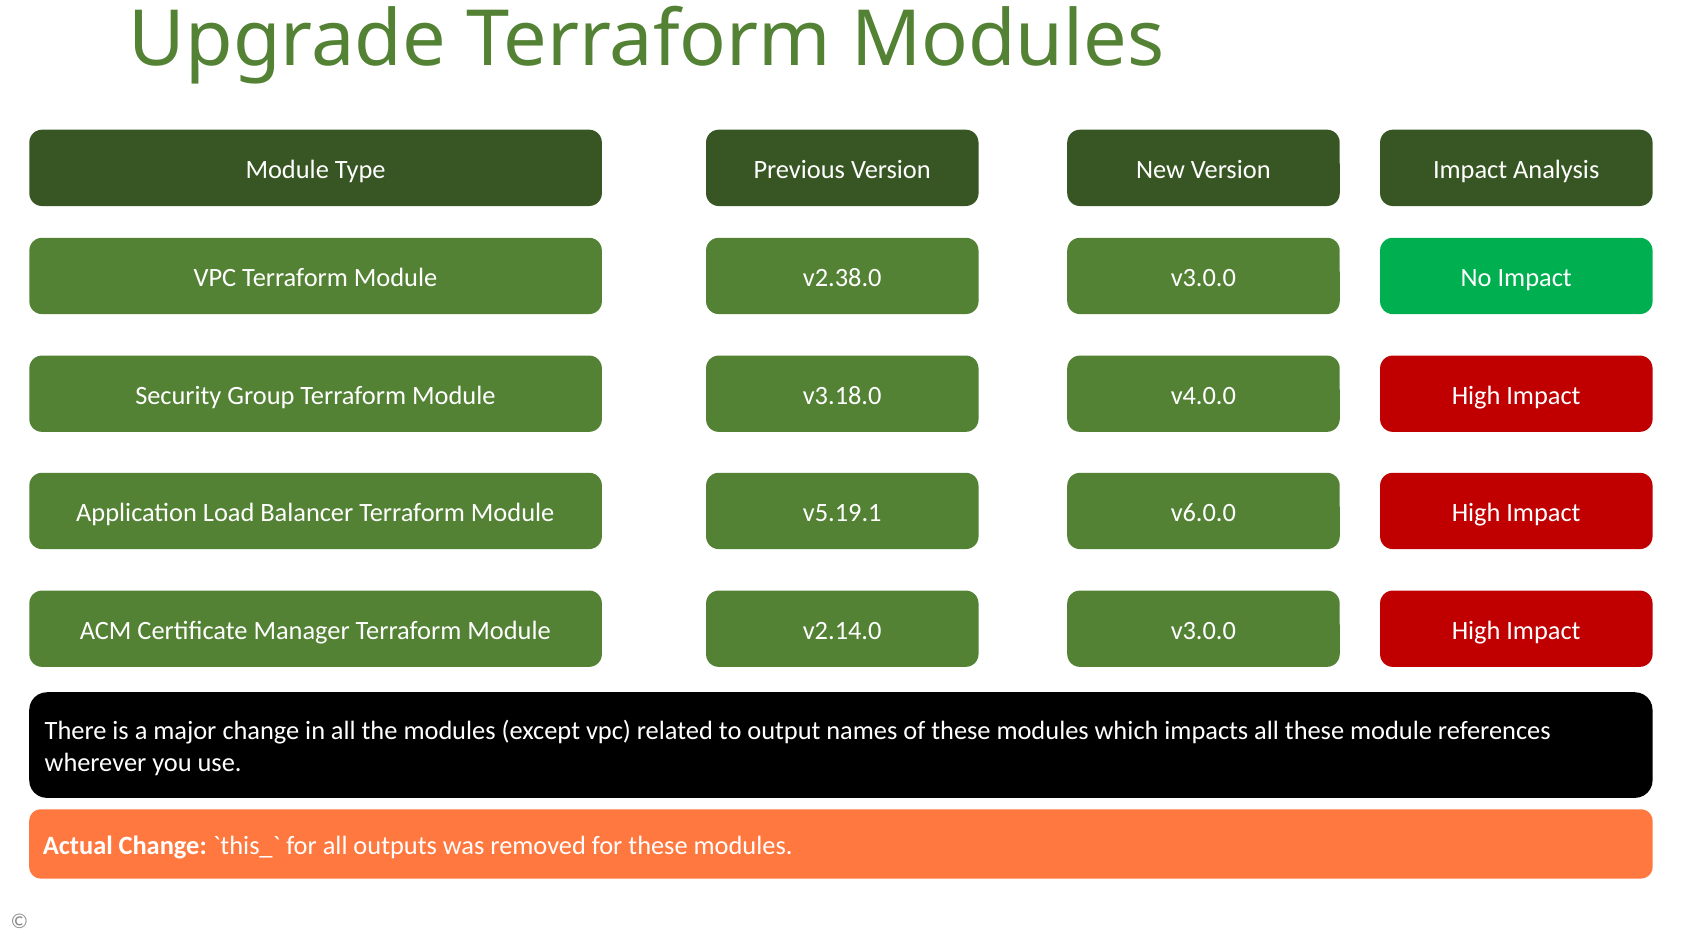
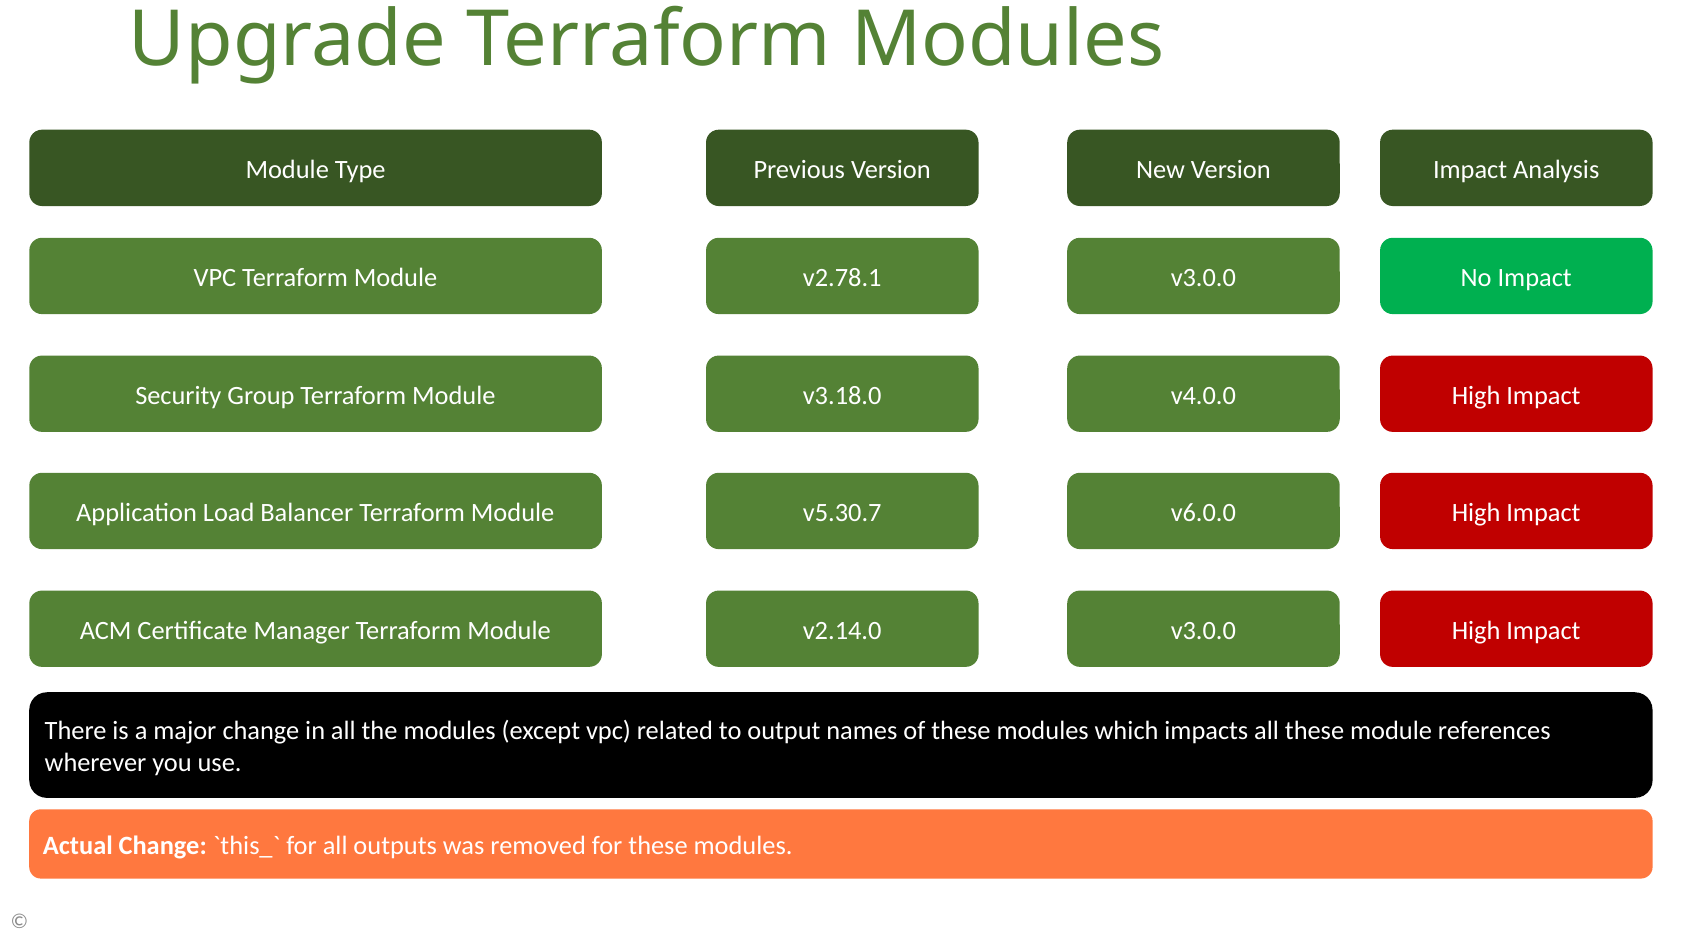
v2.38.0: v2.38.0 -> v2.78.1 (842, 278)
v5.19.1: v5.19.1 -> v5.30.7 (842, 513)
